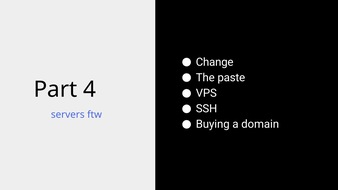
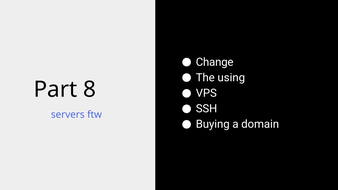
paste: paste -> using (231, 78)
4: 4 -> 8 (90, 90)
